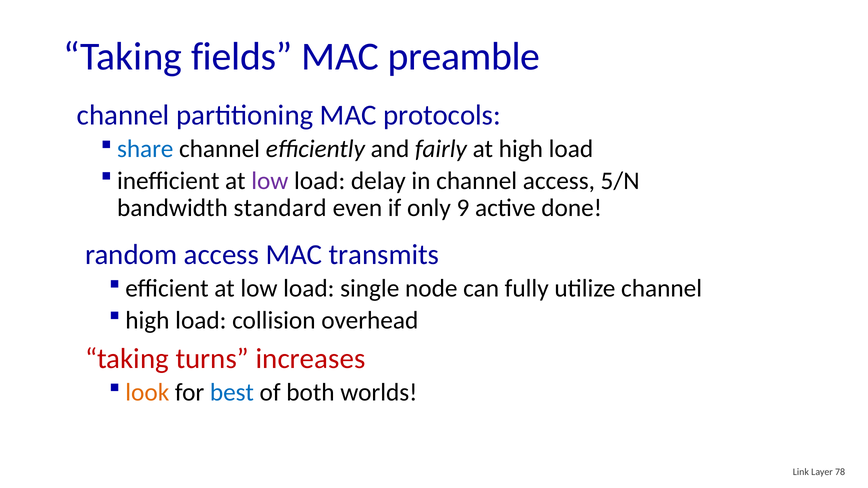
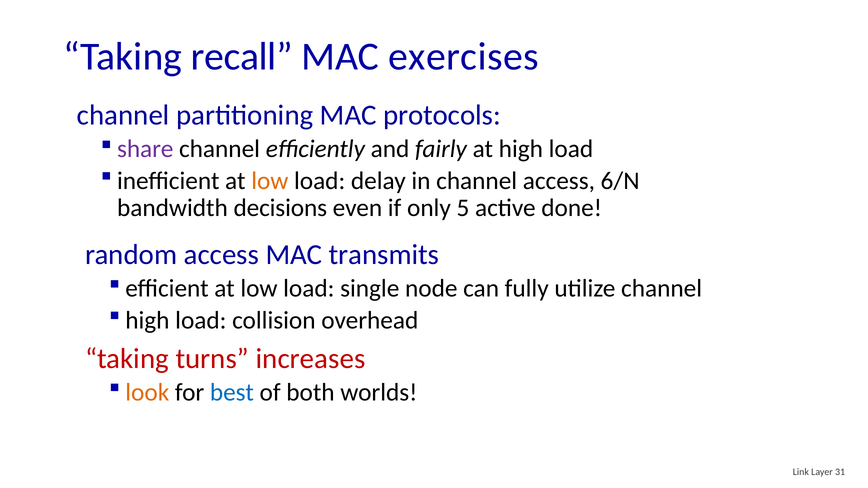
fields: fields -> recall (242, 56)
preamble: preamble -> exercises (464, 56)
share colour: blue -> purple (145, 149)
low colour: purple -> orange (270, 181)
5/N: 5/N -> 6/N (620, 181)
standard: standard -> decisions (280, 208)
9: 9 -> 5 (463, 208)
78: 78 -> 31 (840, 472)
